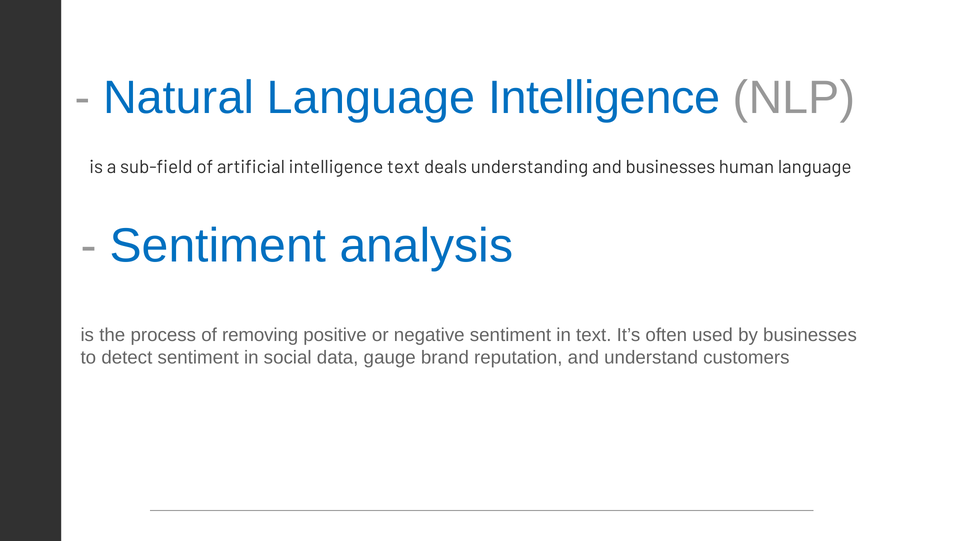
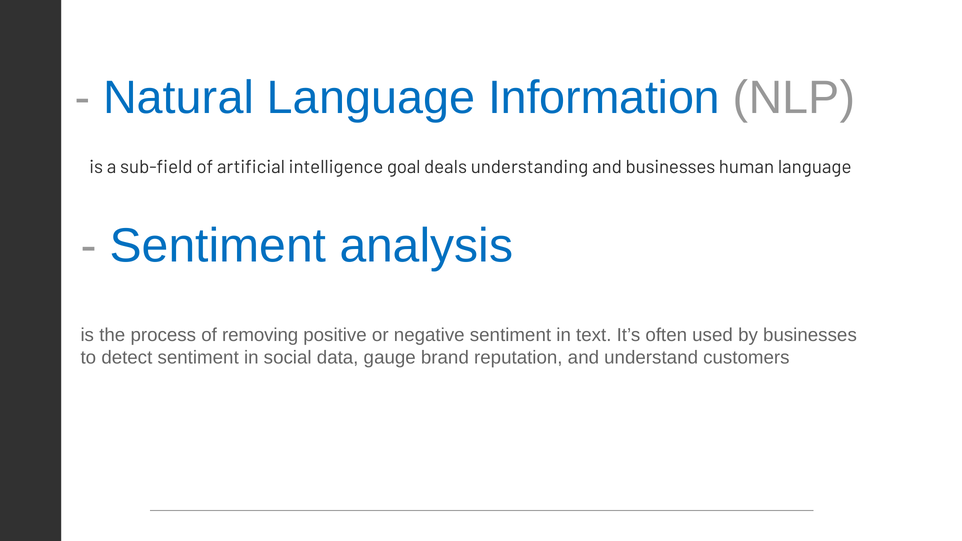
Language Intelligence: Intelligence -> Information (604, 98)
intelligence text: text -> goal (404, 167)
